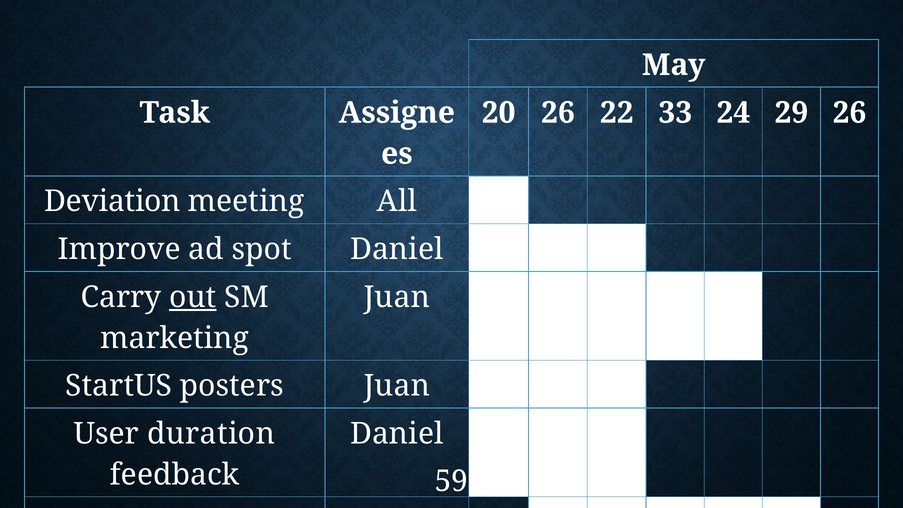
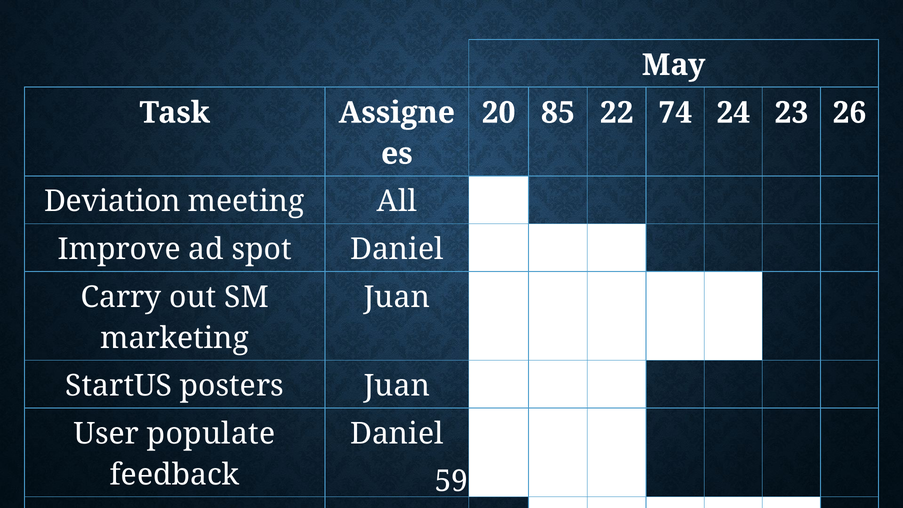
20 26: 26 -> 85 (558, 113)
33: 33 -> 74 (675, 113)
29: 29 -> 23 (791, 113)
out underline: present -> none (193, 297)
duration: duration -> populate (211, 434)
